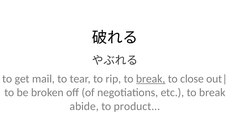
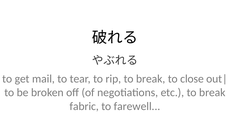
break underline: present -> none (151, 79)
abide: abide -> fabric (84, 107)
product: product -> farewell (137, 107)
